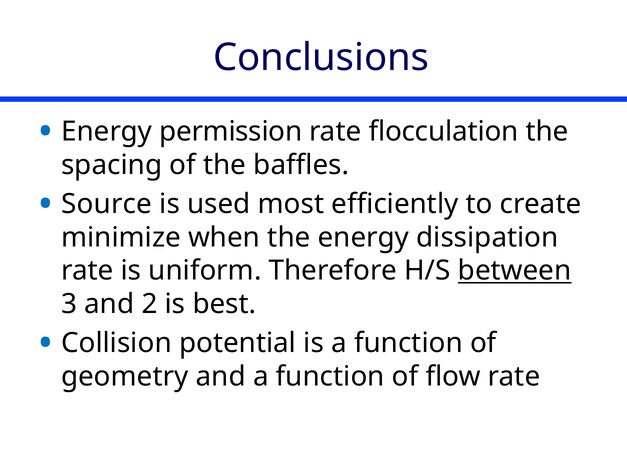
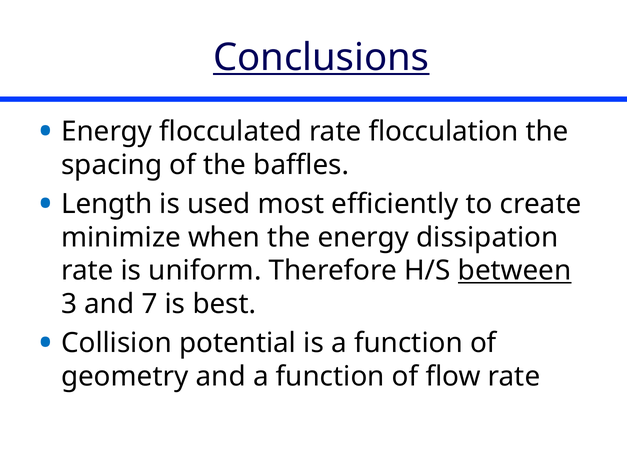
Conclusions underline: none -> present (321, 58)
permission: permission -> flocculated (231, 132)
Source: Source -> Length (107, 204)
2: 2 -> 7 (150, 304)
